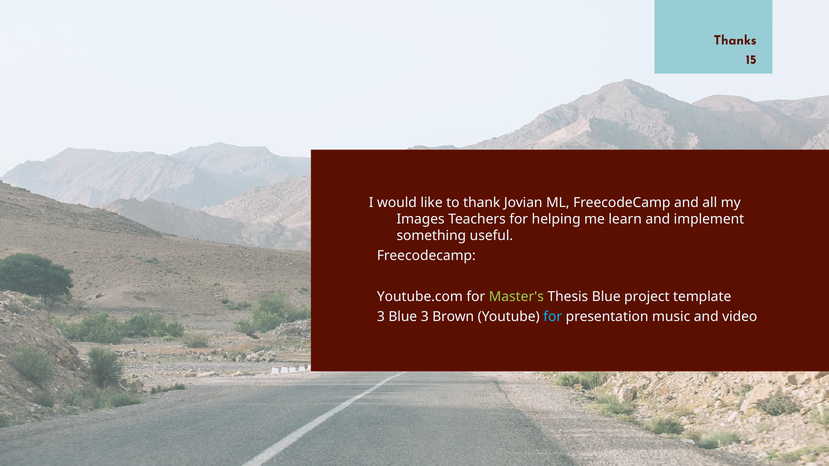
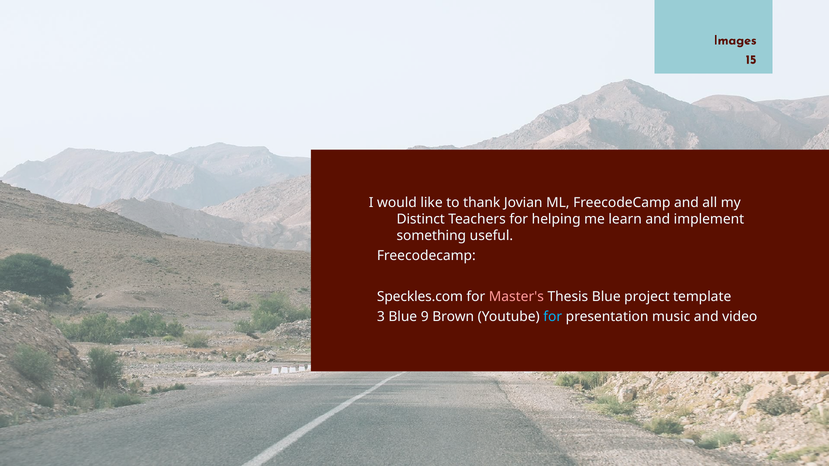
Thanks: Thanks -> Images (735, 40)
Images: Images -> Distinct (421, 219)
Youtube.com: Youtube.com -> Speckles.com (420, 297)
Master's colour: light green -> pink (516, 297)
Blue 3: 3 -> 9 (425, 317)
